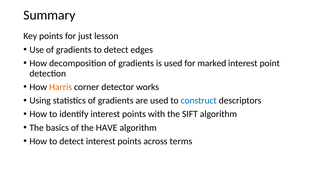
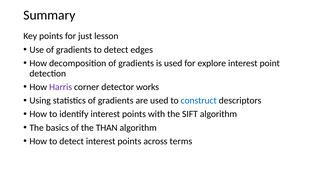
marked: marked -> explore (212, 63)
Harris colour: orange -> purple (61, 87)
HAVE: HAVE -> THAN (107, 128)
